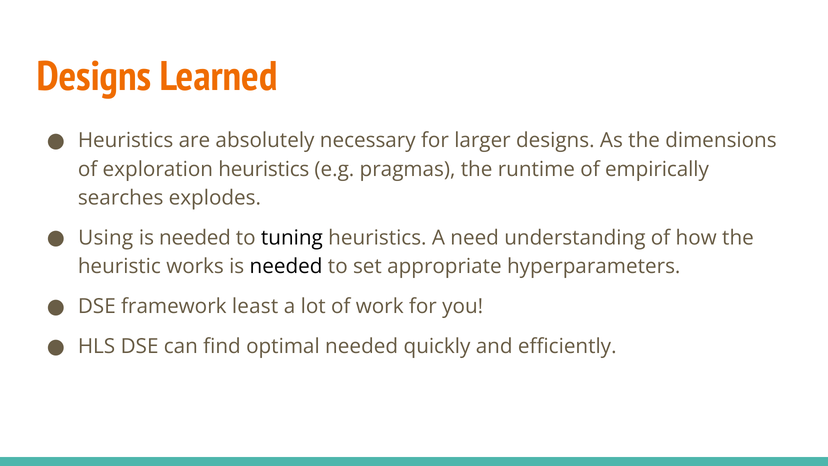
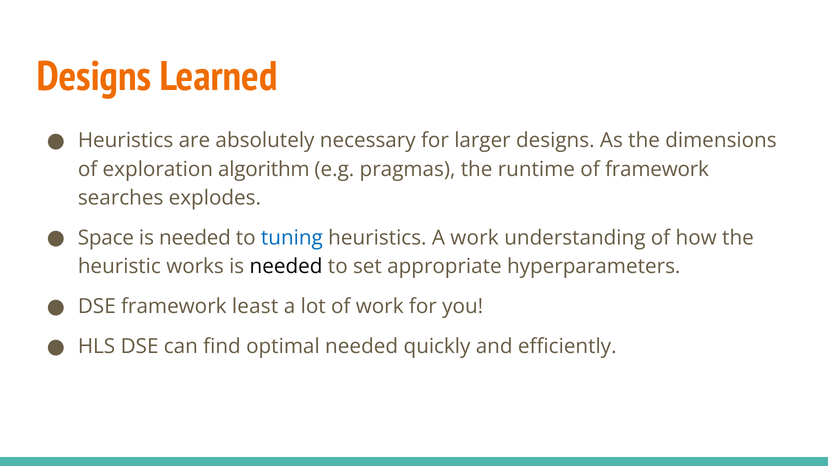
exploration heuristics: heuristics -> algorithm (264, 169)
of empirically: empirically -> framework (657, 169)
Using: Using -> Space (106, 238)
tuning colour: black -> blue (292, 238)
A need: need -> work (475, 238)
